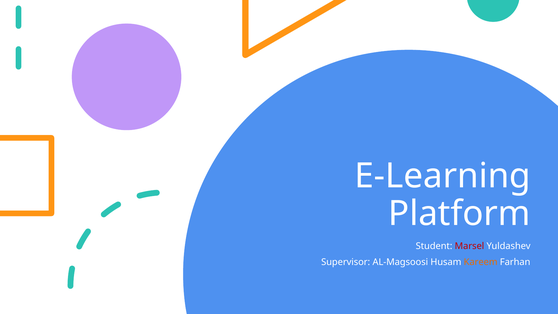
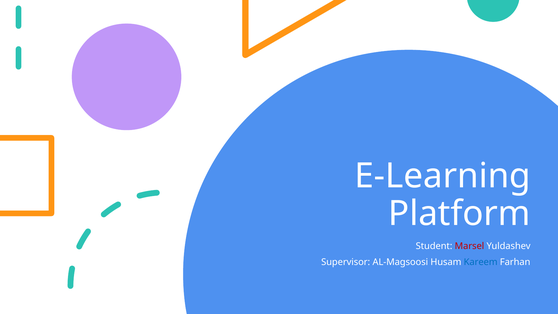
Kareem colour: orange -> blue (481, 262)
